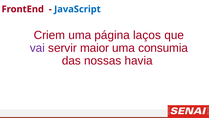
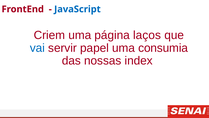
vai colour: purple -> blue (37, 48)
maior: maior -> papel (94, 48)
havia: havia -> index (139, 60)
